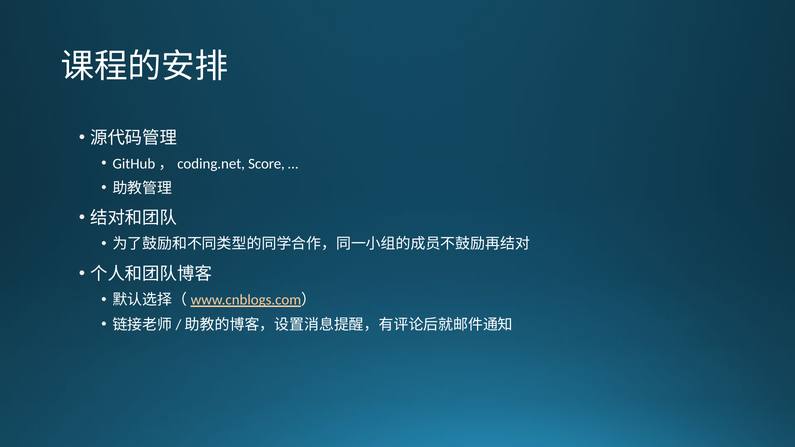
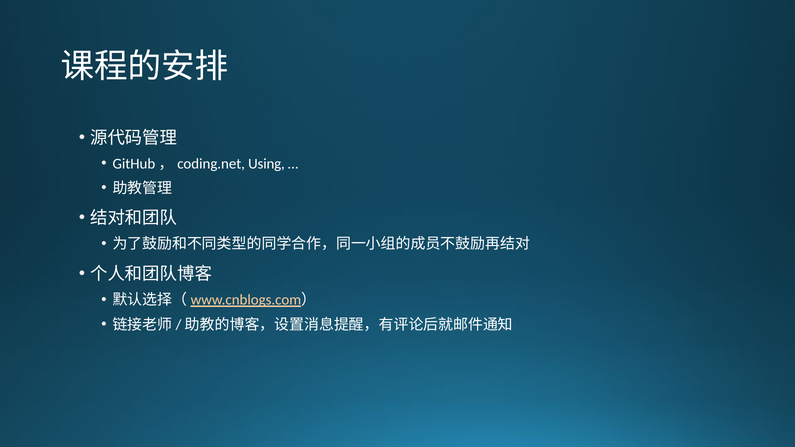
Score: Score -> Using (266, 164)
